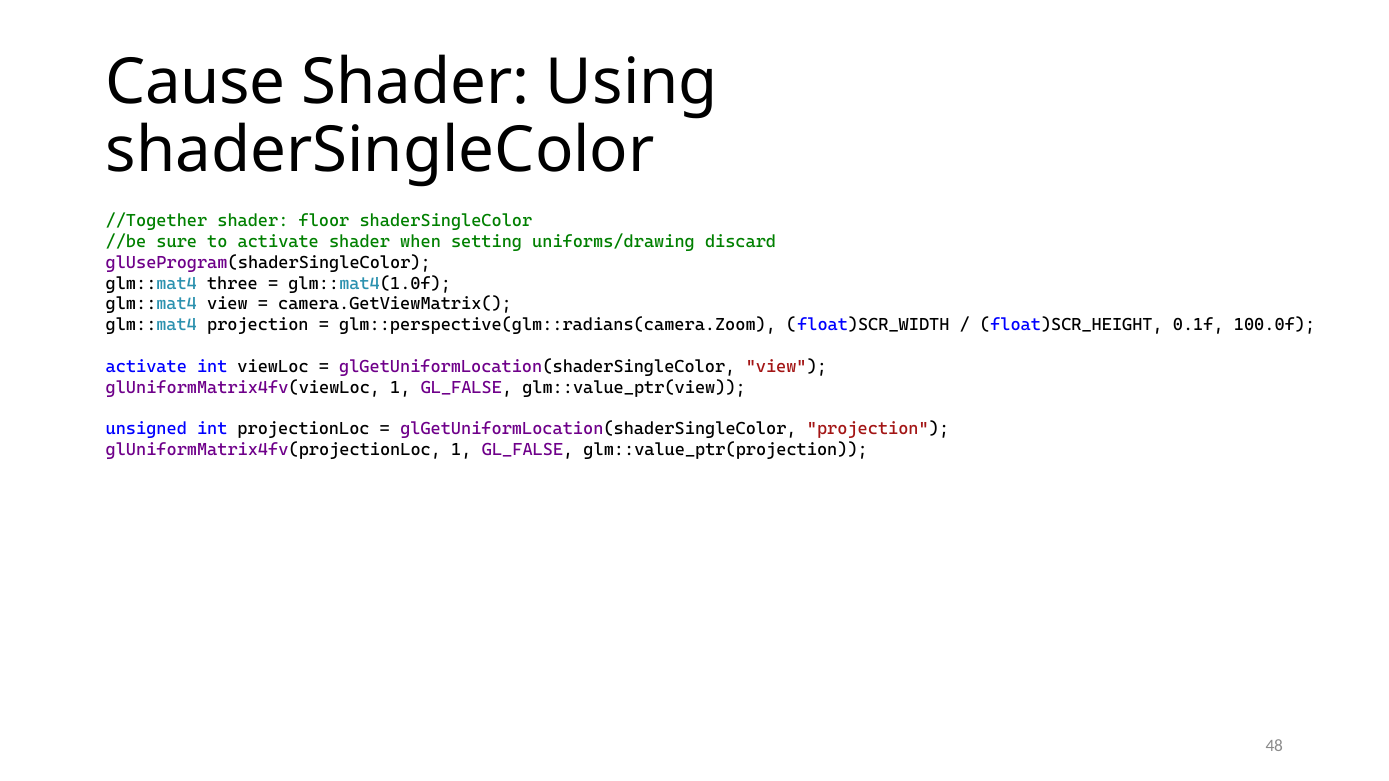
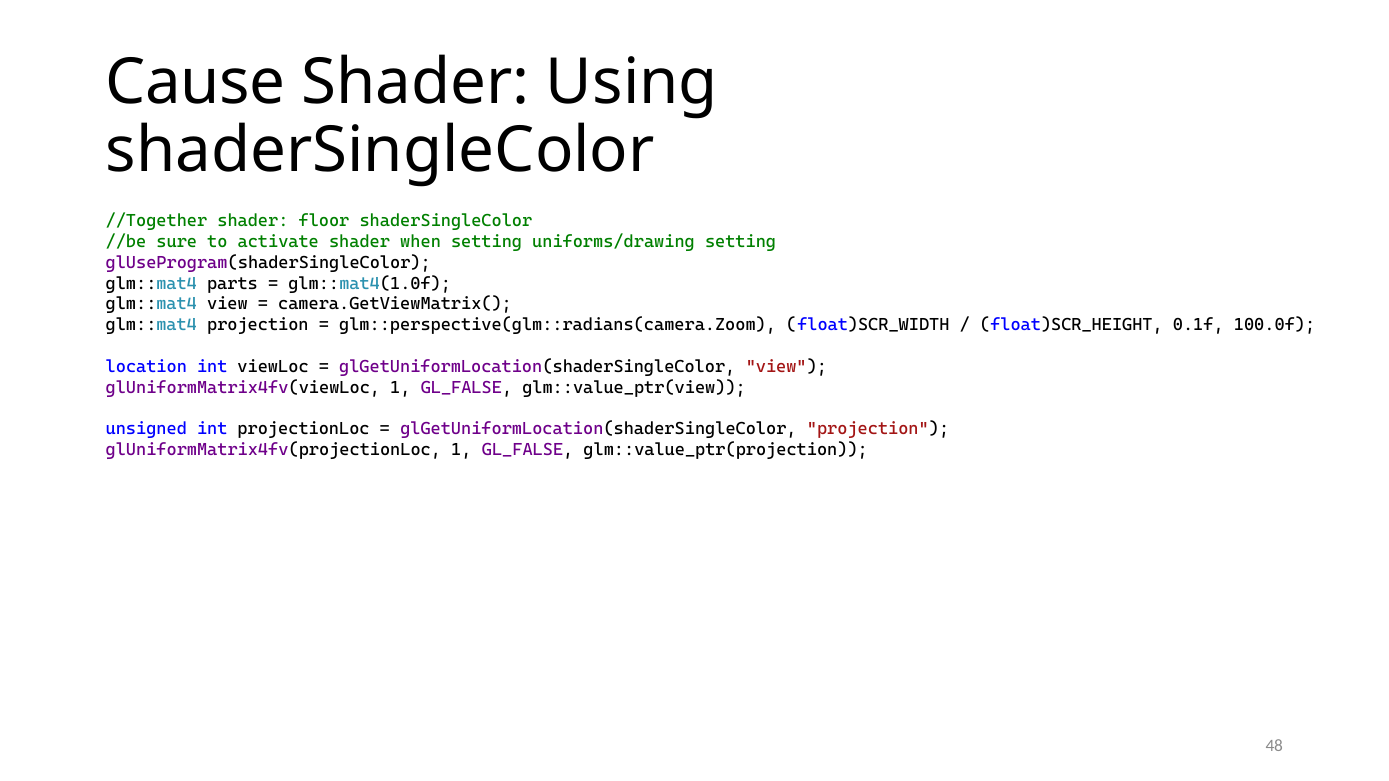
uniforms/drawing discard: discard -> setting (741, 242)
three: three -> parts (232, 283)
activate: activate -> location (146, 367)
